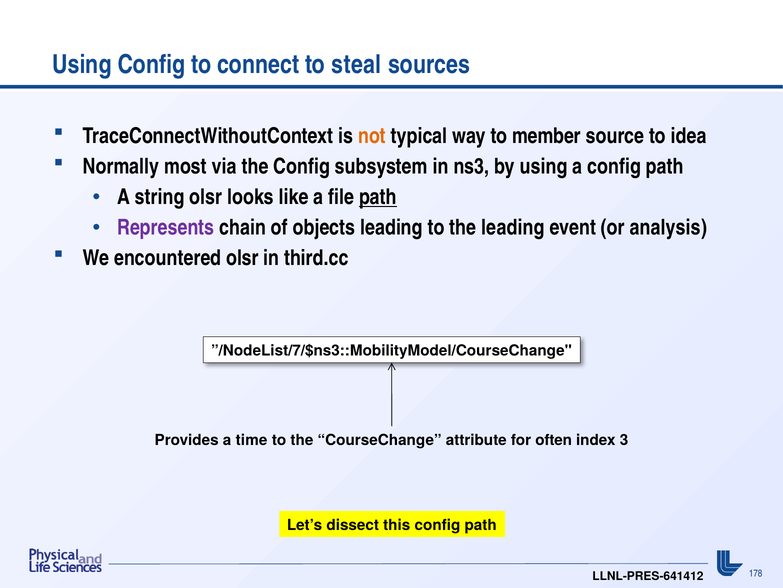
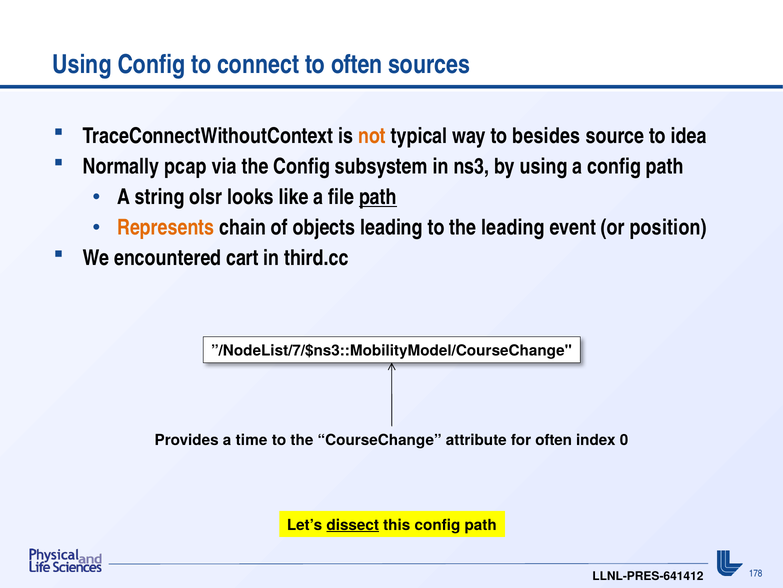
to steal: steal -> often (357, 65)
member: member -> besides (546, 136)
most: most -> pcap (185, 166)
Represents colour: purple -> orange (166, 227)
analysis: analysis -> position (668, 227)
encountered olsr: olsr -> cart (242, 258)
3: 3 -> 0 (624, 440)
dissect underline: none -> present (353, 524)
